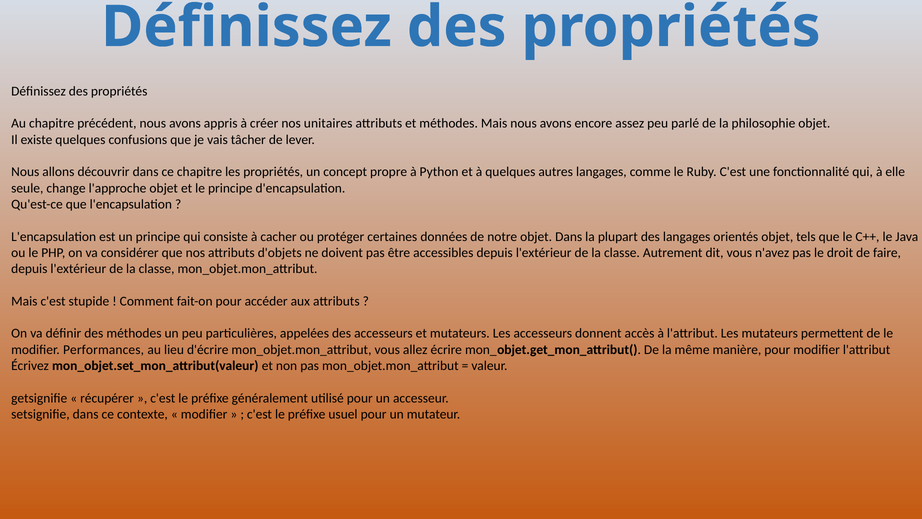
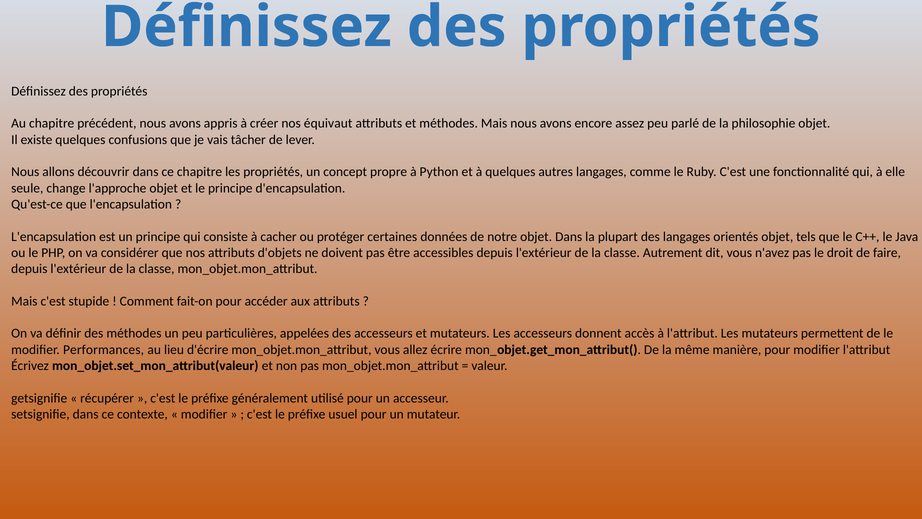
unitaires: unitaires -> équivaut (328, 123)
